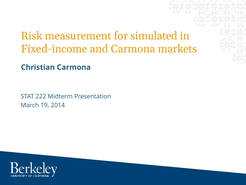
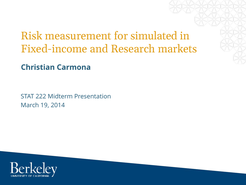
and Carmona: Carmona -> Research (133, 49)
